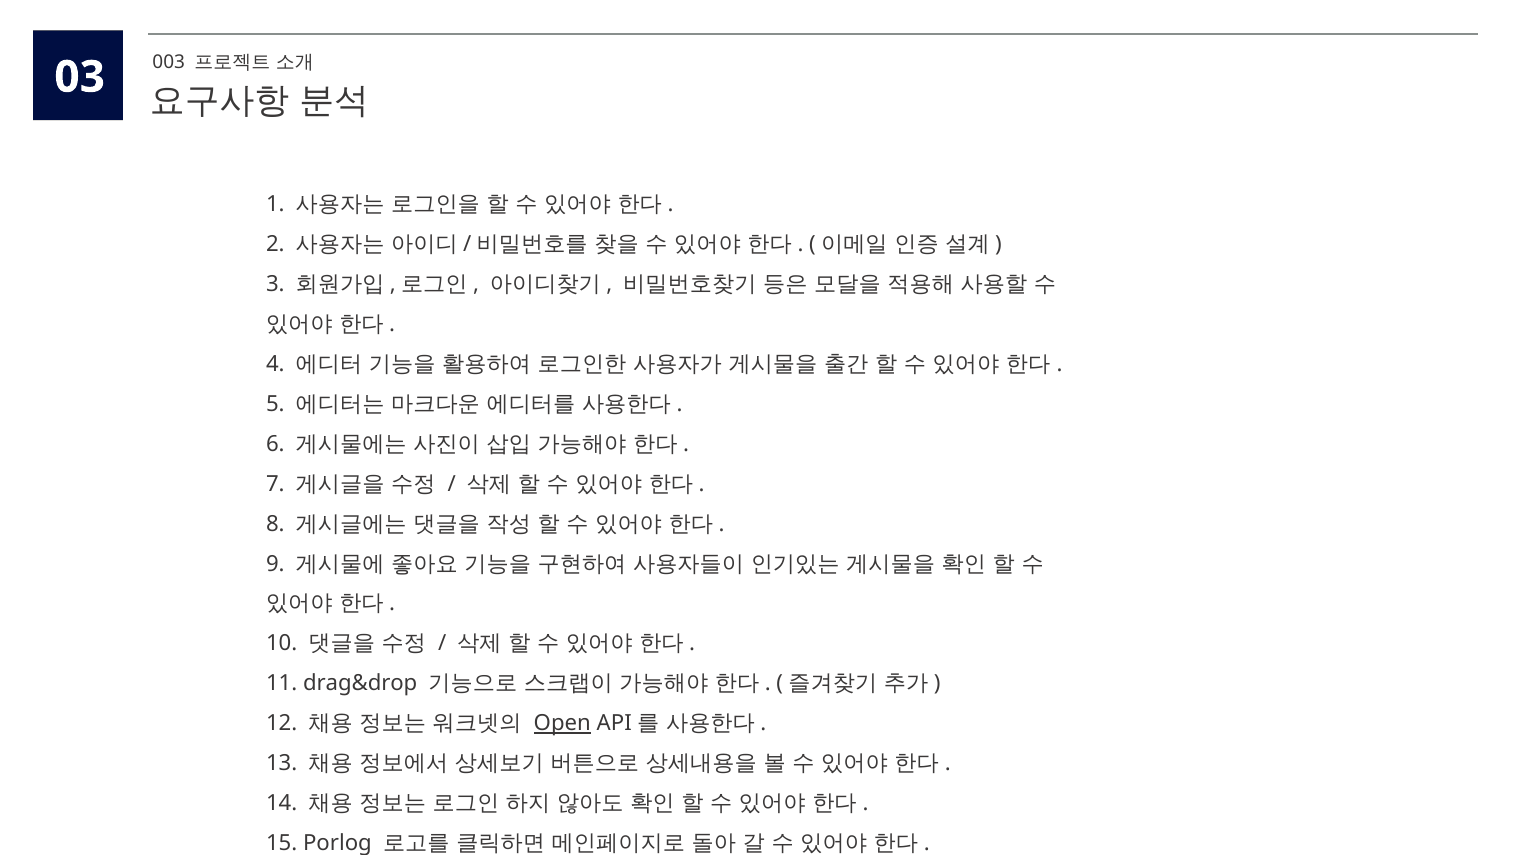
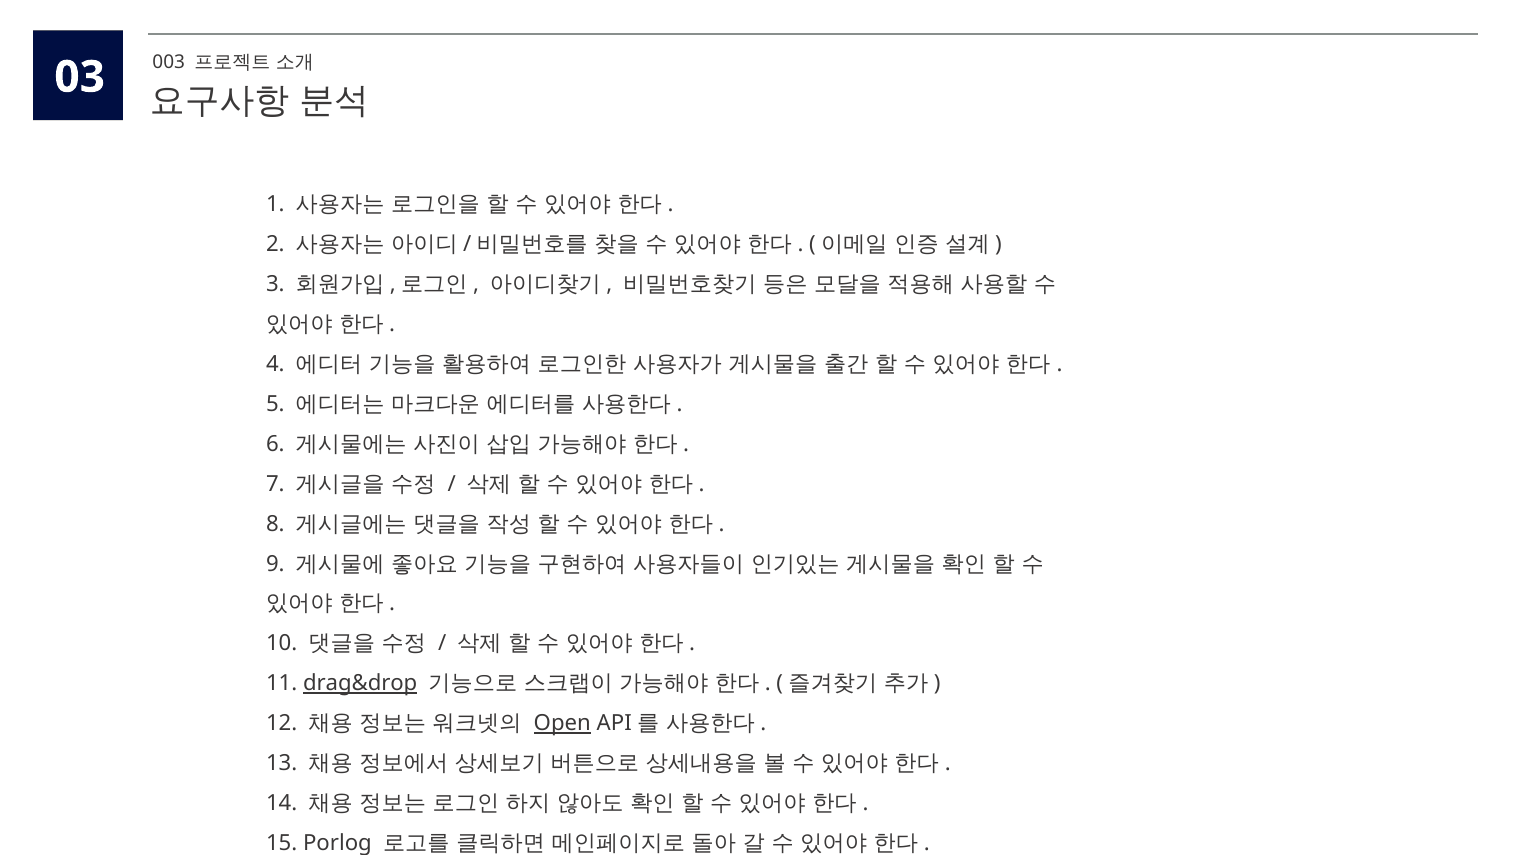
drag&drop underline: none -> present (360, 683)
